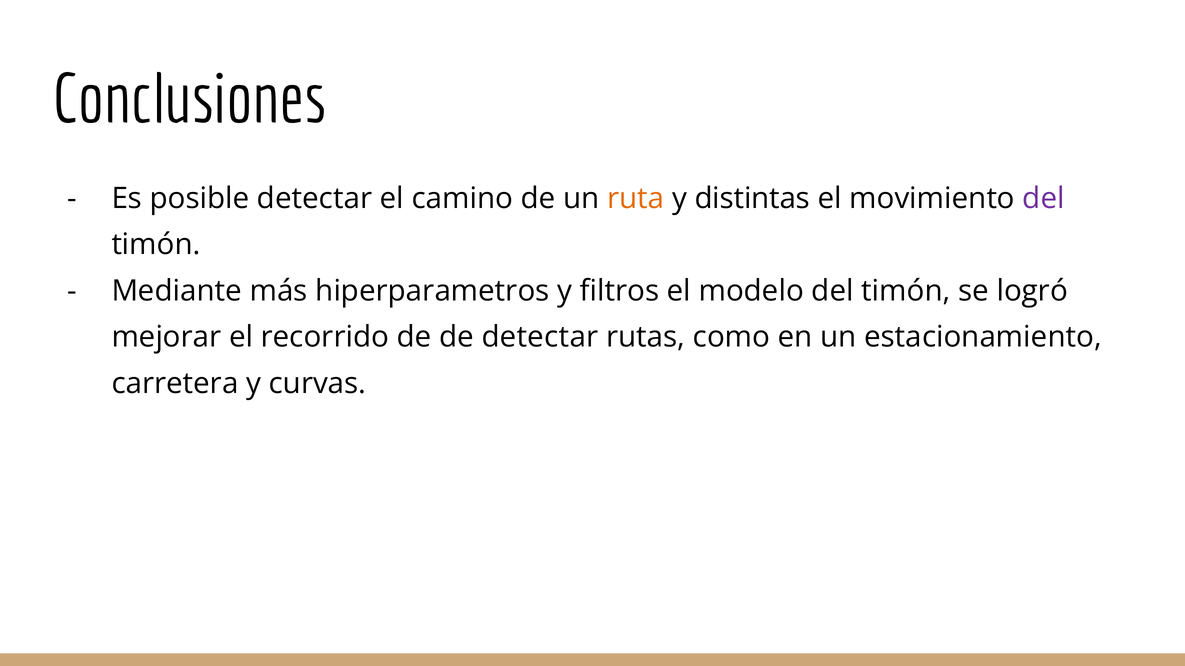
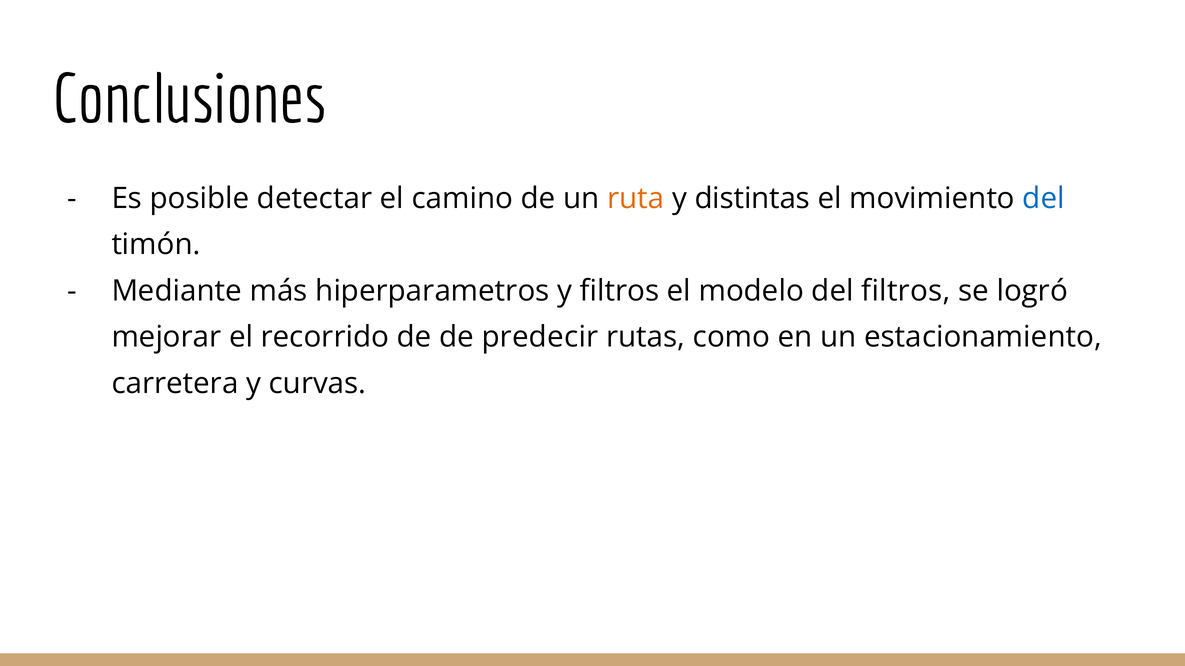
del colour: purple -> blue (1044, 198)
modelo del timón: timón -> filtros (906, 291)
de detectar: detectar -> predecir (540, 337)
